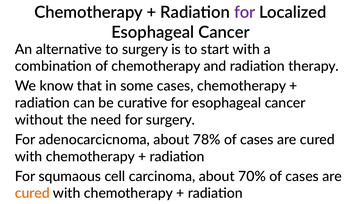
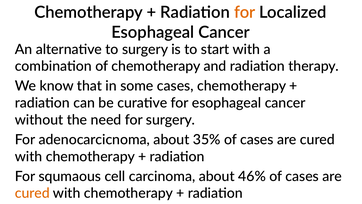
for colour: purple -> orange (245, 12)
78%: 78% -> 35% (207, 139)
70%: 70% -> 46% (252, 176)
